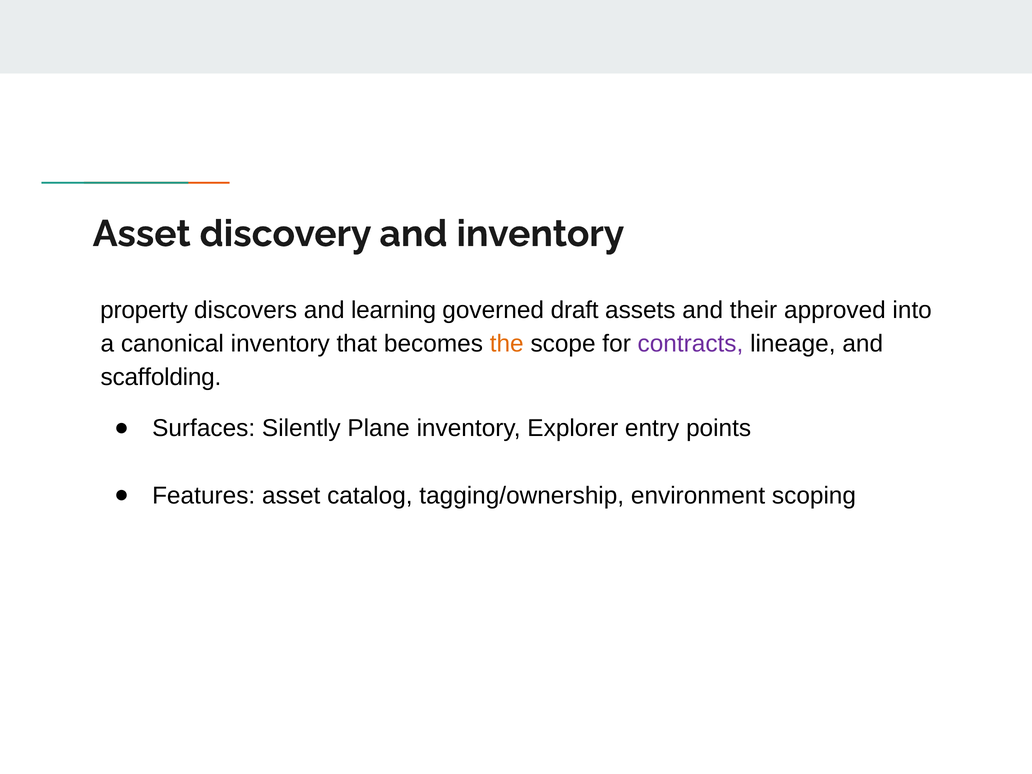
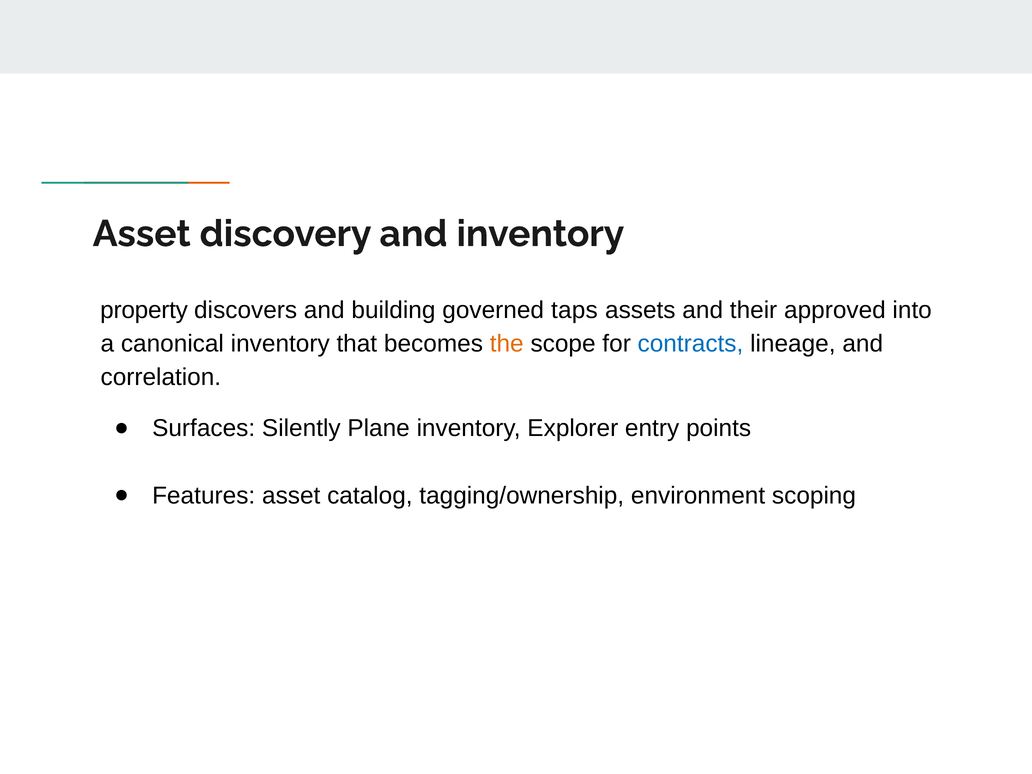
learning: learning -> building (393, 310)
draft: draft -> taps (574, 310)
contracts colour: purple -> blue (690, 344)
scaffolding: scaffolding -> correlation (161, 377)
